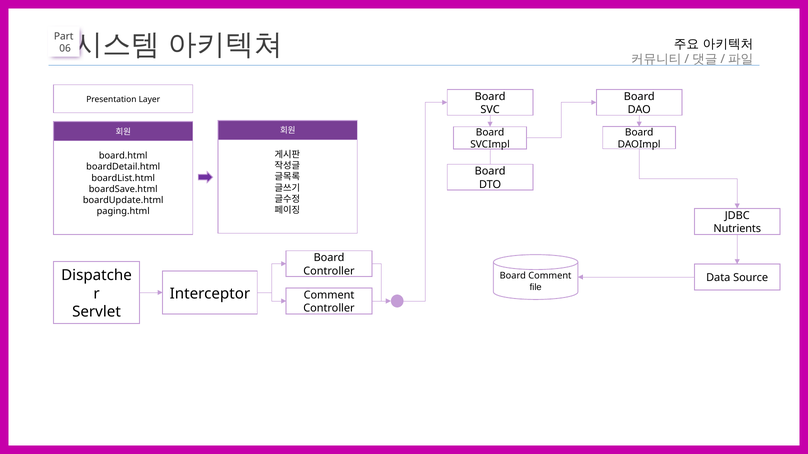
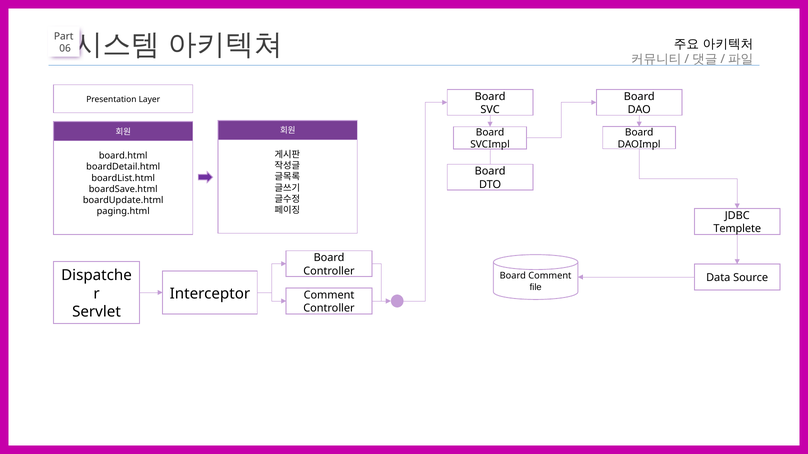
Nutrients: Nutrients -> Templete (737, 229)
